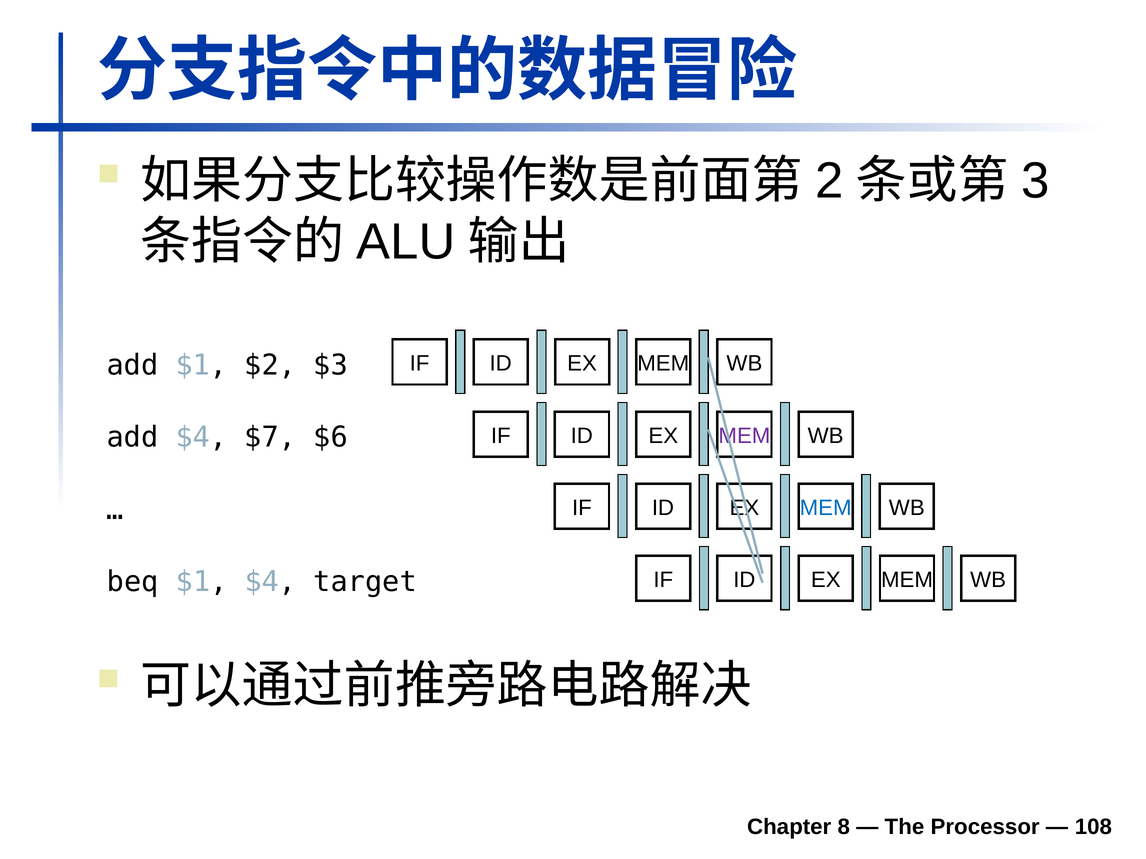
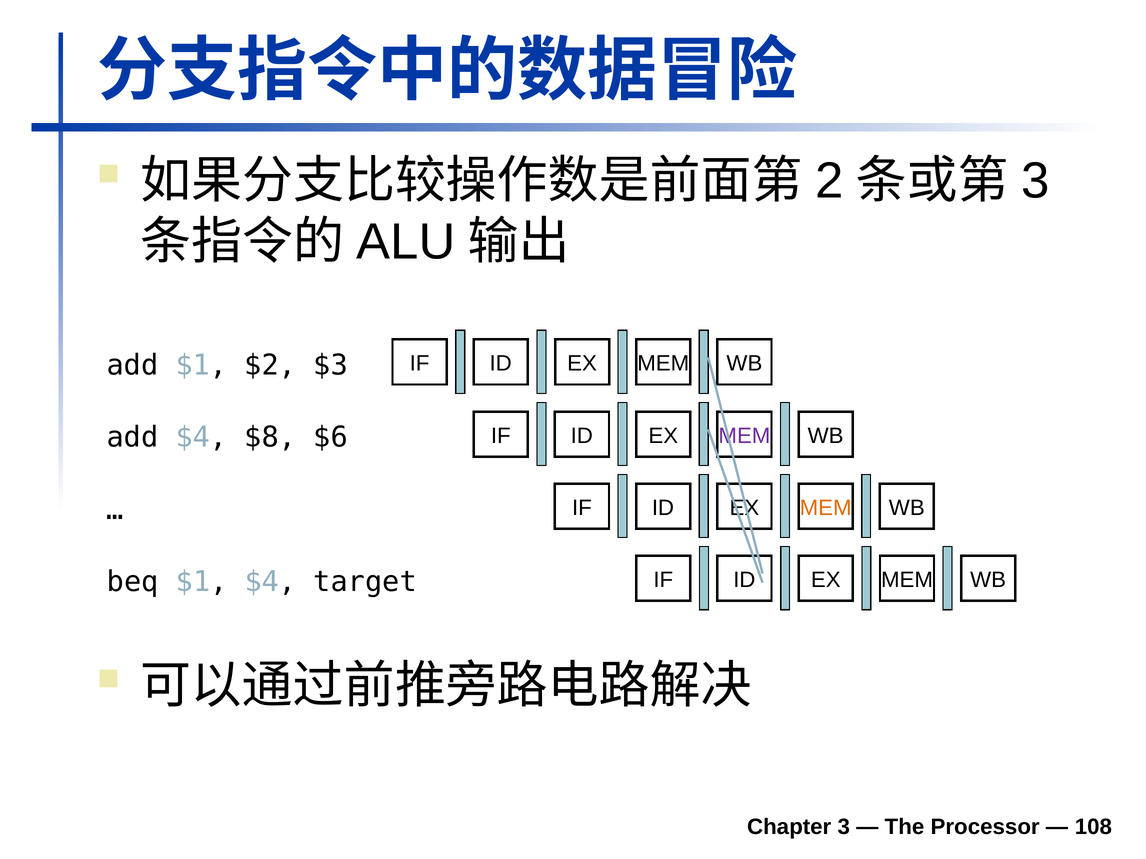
$7: $7 -> $8 (270, 438)
MEM colour: blue -> orange (826, 508)
Chapter 8: 8 -> 3 (844, 827)
